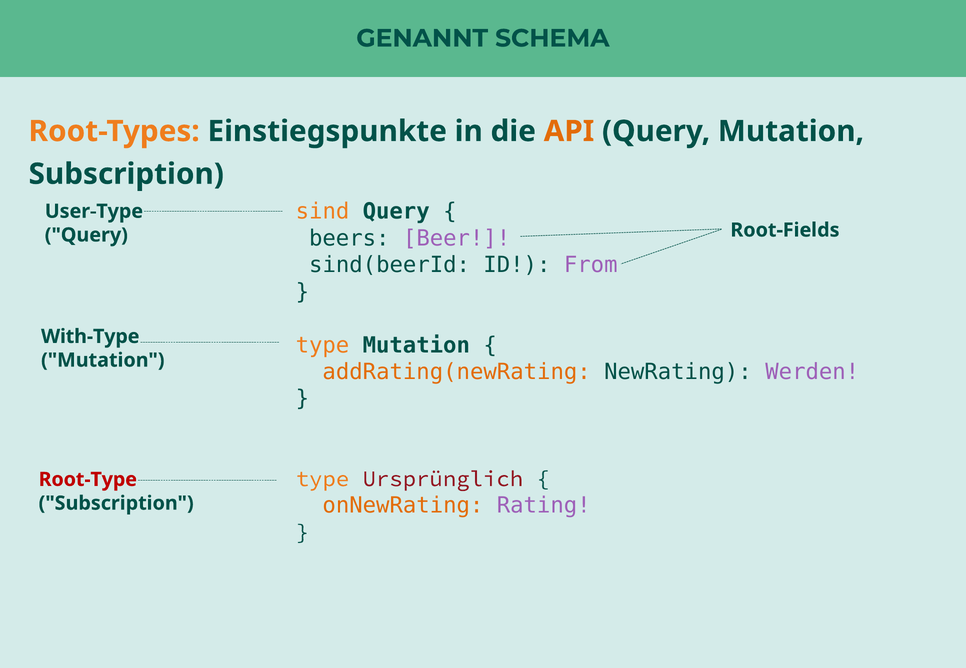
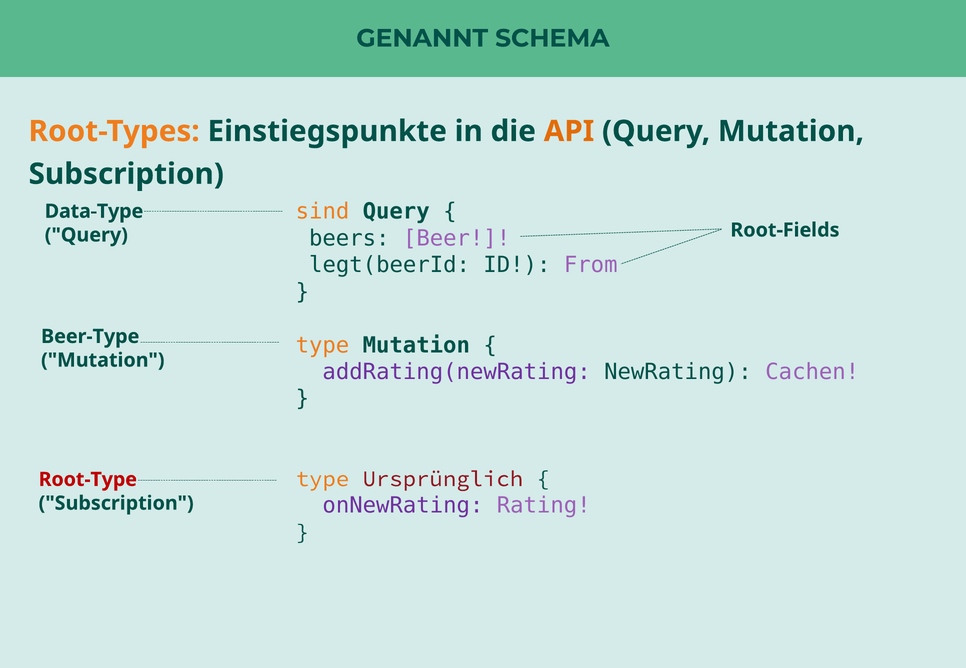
User-Type: User-Type -> Data-Type (94, 212)
sind(beerId: sind(beerId -> legt(beerId (390, 265)
With-Type: With-Type -> Beer-Type (90, 337)
addRating(newRating colour: orange -> purple (457, 372)
Werden: Werden -> Cachen (812, 372)
onNewRating colour: orange -> purple (403, 506)
